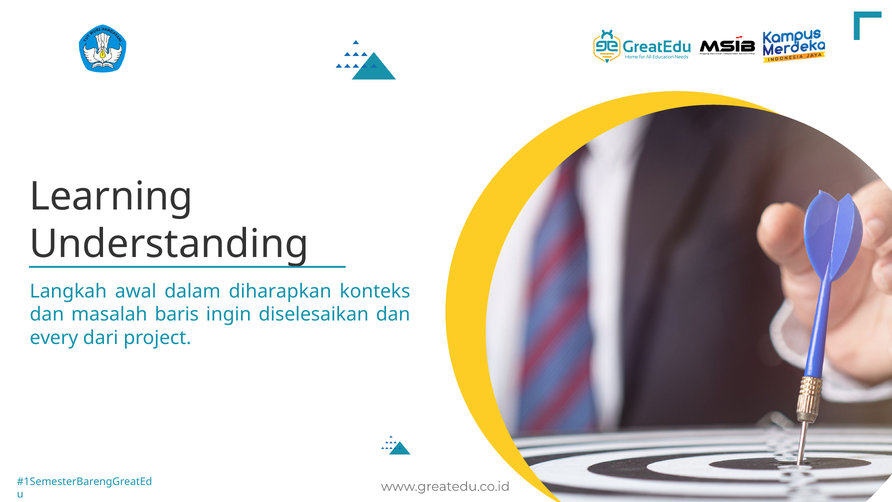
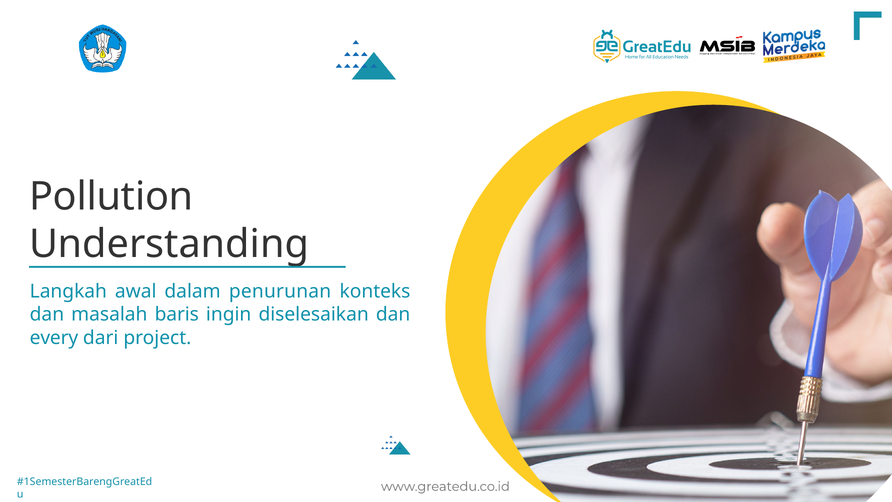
Learning: Learning -> Pollution (111, 197)
diharapkan: diharapkan -> penurunan (280, 291)
